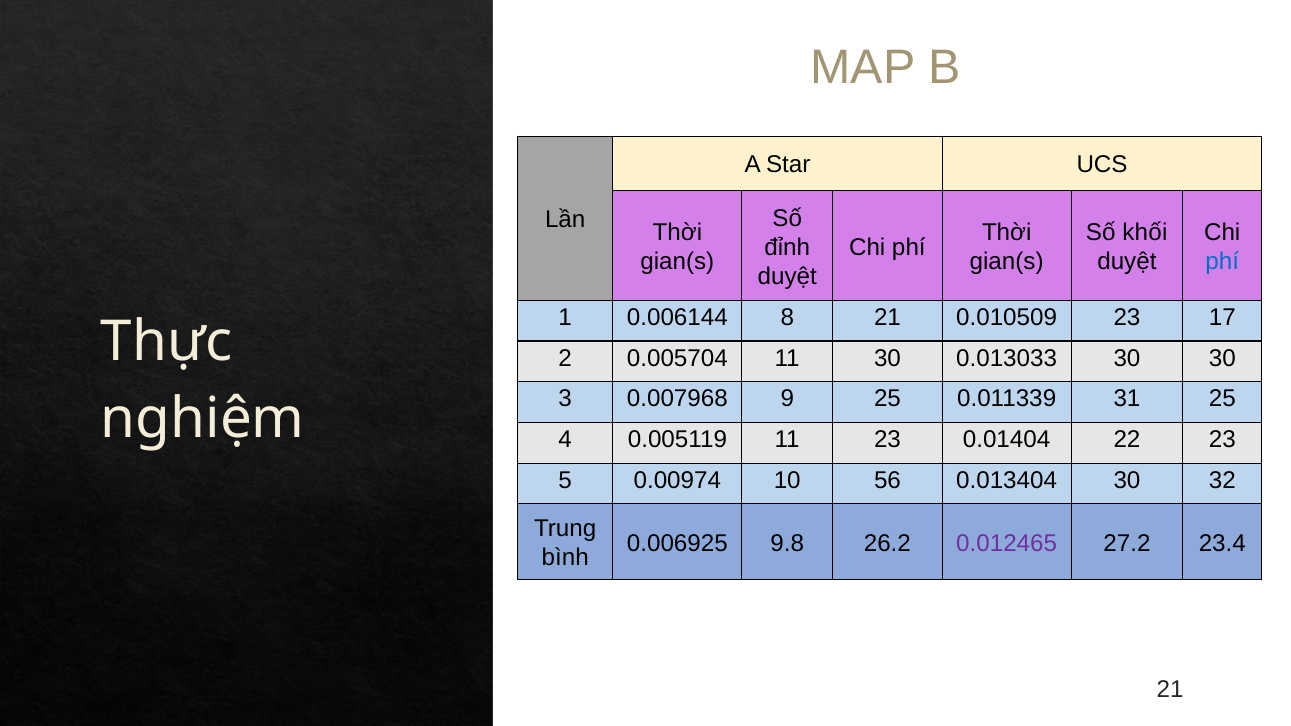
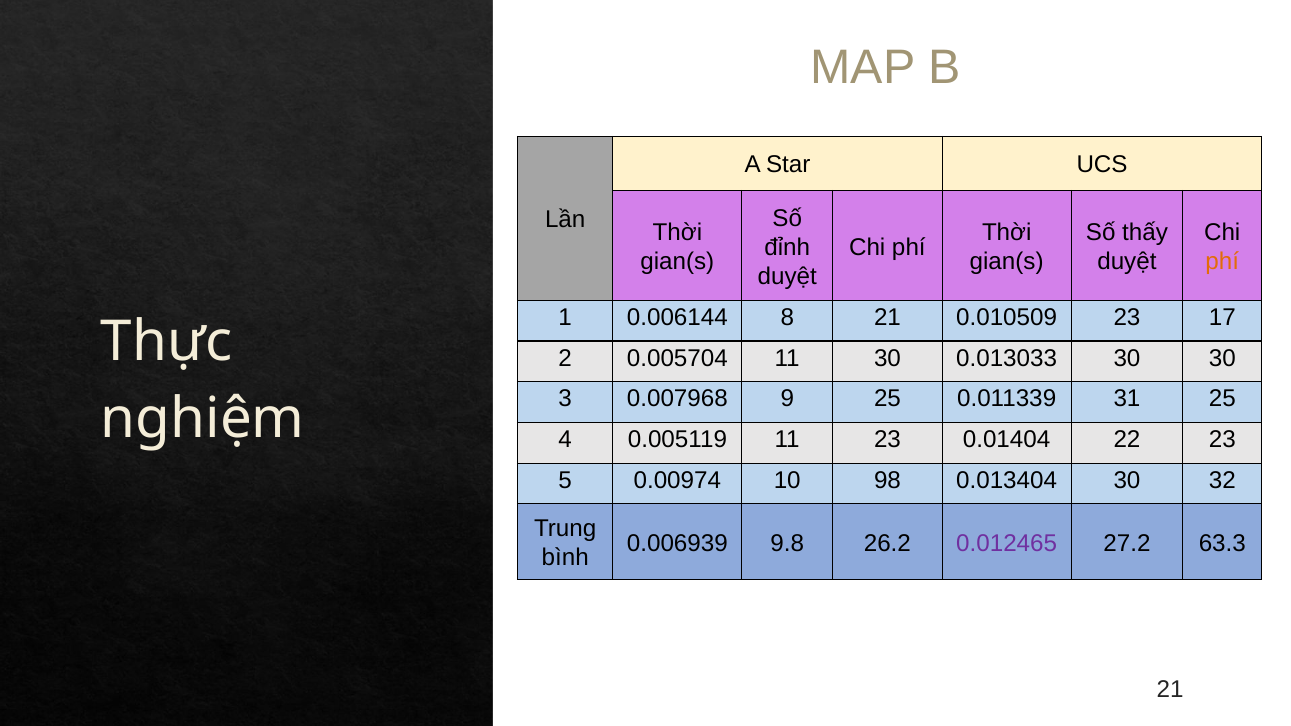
khối: khối -> thấy (1145, 233)
phí colour: blue -> orange (1222, 262)
56: 56 -> 98 (887, 480)
0.006925: 0.006925 -> 0.006939 (677, 544)
23.4: 23.4 -> 63.3 (1222, 544)
